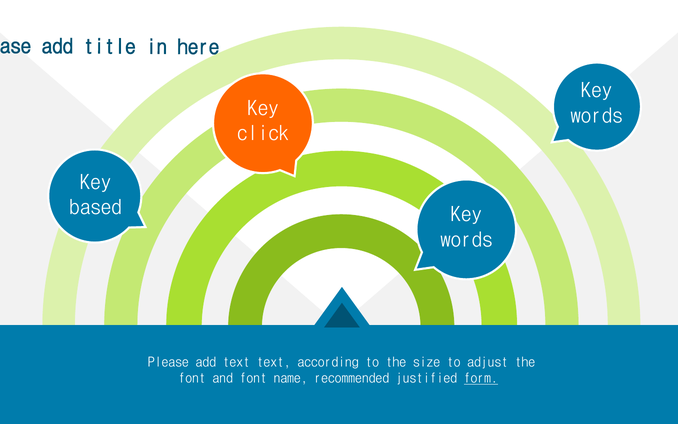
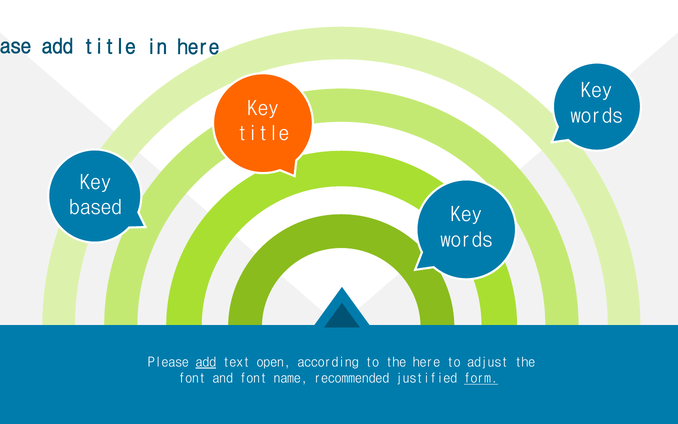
click: click -> title (263, 133)
add underline: none -> present (206, 362)
text text: text -> open (274, 362)
the size: size -> here (427, 362)
